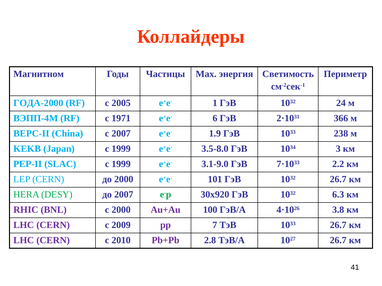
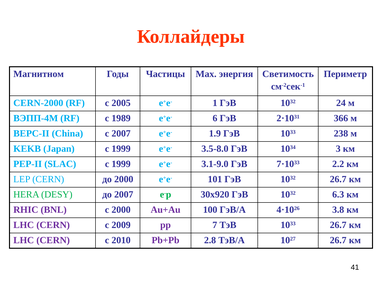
ГОДА-2000: ГОДА-2000 -> CERN-2000 (38, 103)
1971: 1971 -> 1989 (121, 118)
